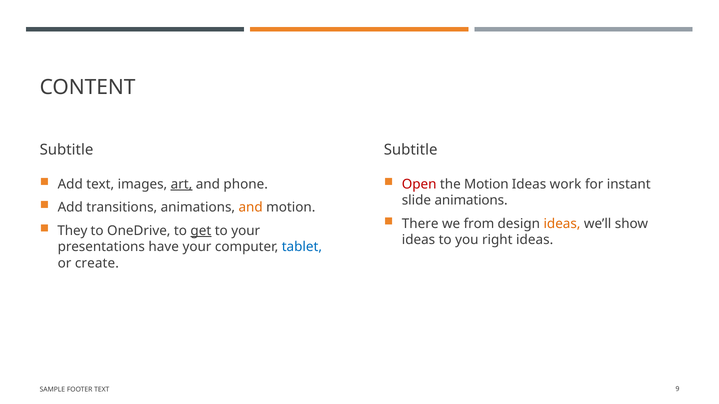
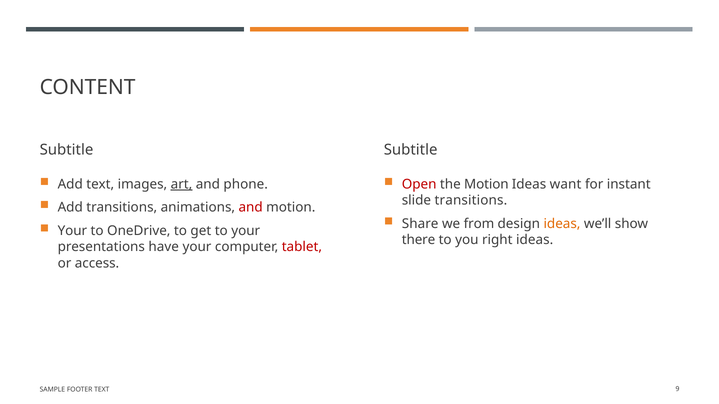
work: work -> want (566, 184)
slide animations: animations -> transitions (471, 200)
and colour: orange -> red (251, 208)
There: There -> Share (420, 224)
They: They -> Your (72, 231)
get underline: present -> none (201, 231)
ideas: ideas -> there (419, 240)
tablet colour: blue -> red (302, 247)
create: create -> access (97, 263)
